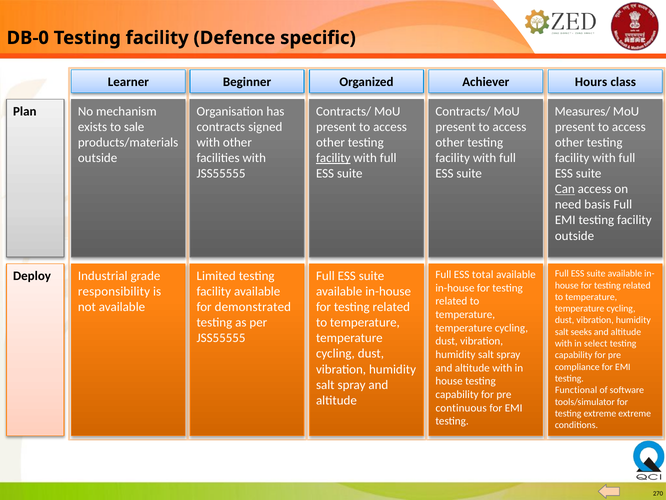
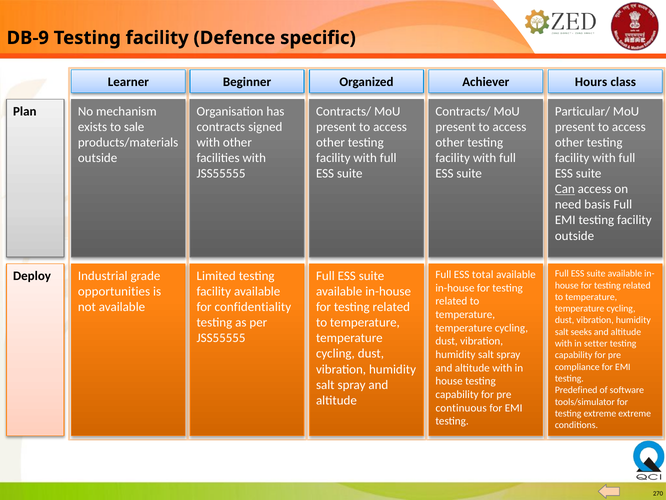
DB-0: DB-0 -> DB-9 (28, 38)
Measures/: Measures/ -> Particular/ (582, 111)
facility underline: present -> none (333, 158)
responsibility: responsibility -> opportunities (114, 291)
demonstrated: demonstrated -> confidentiality (253, 307)
select: select -> setter (596, 343)
Functional: Functional -> Predefined (576, 390)
